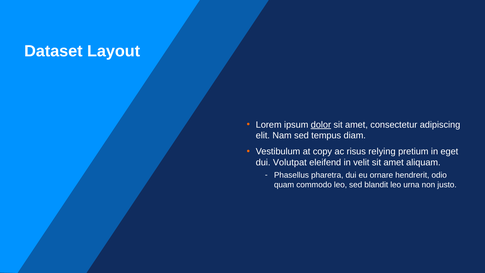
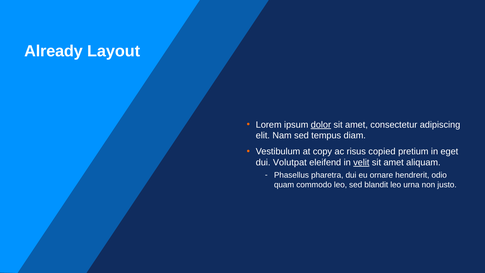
Dataset: Dataset -> Already (53, 51)
relying: relying -> copied (382, 151)
velit underline: none -> present (361, 162)
